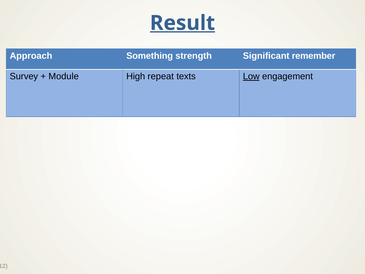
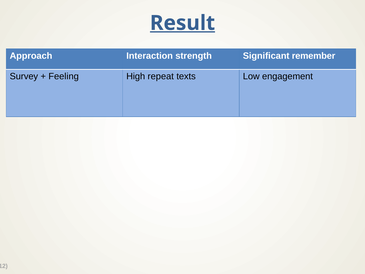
Something: Something -> Interaction (150, 56)
Module: Module -> Feeling (64, 76)
Low underline: present -> none (251, 76)
